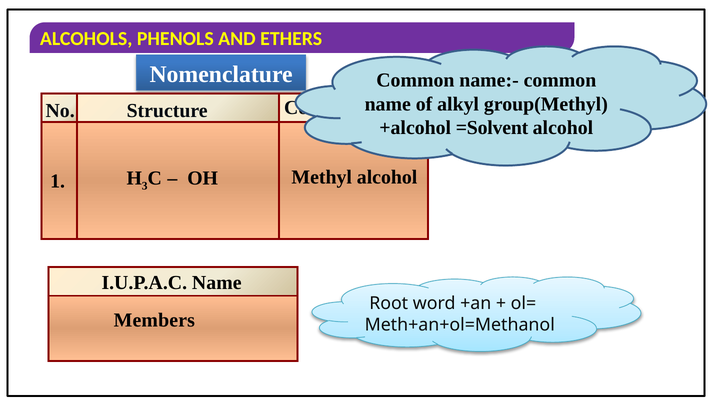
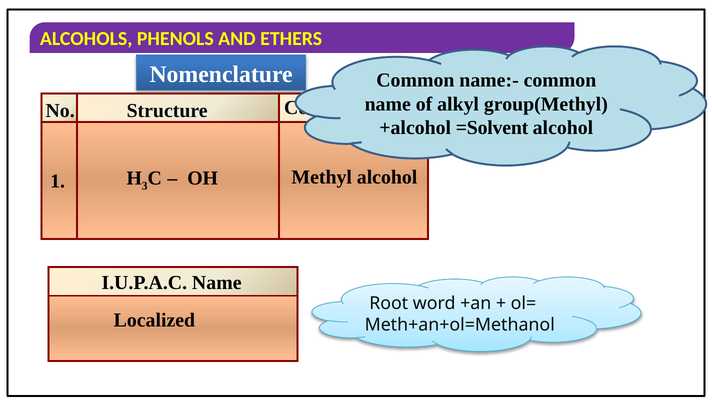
Members: Members -> Localized (154, 320)
